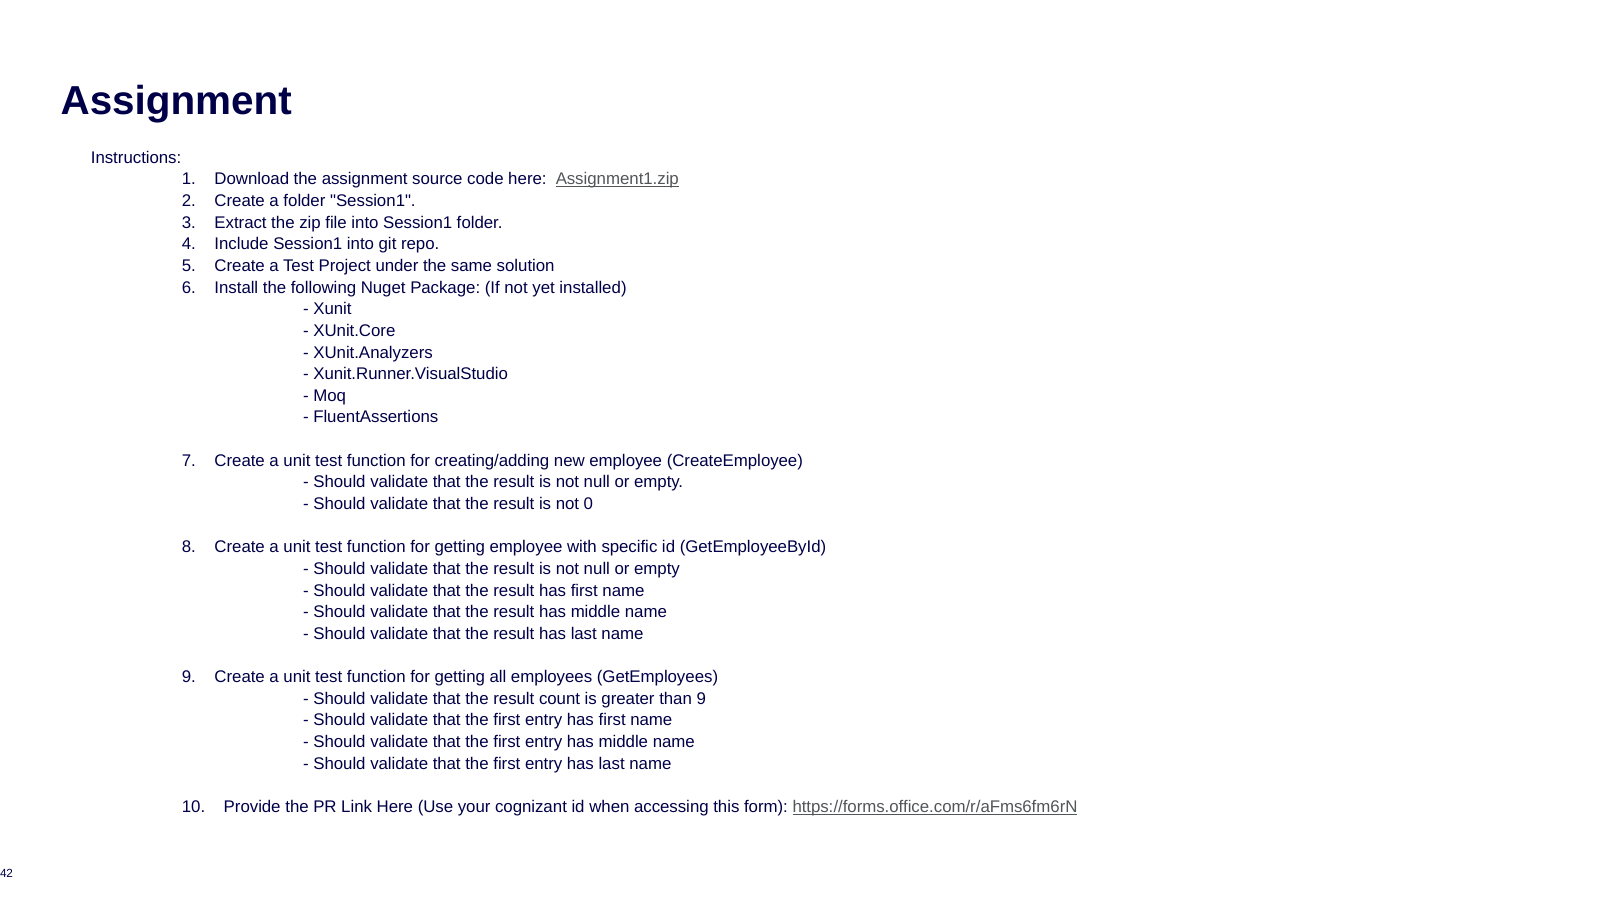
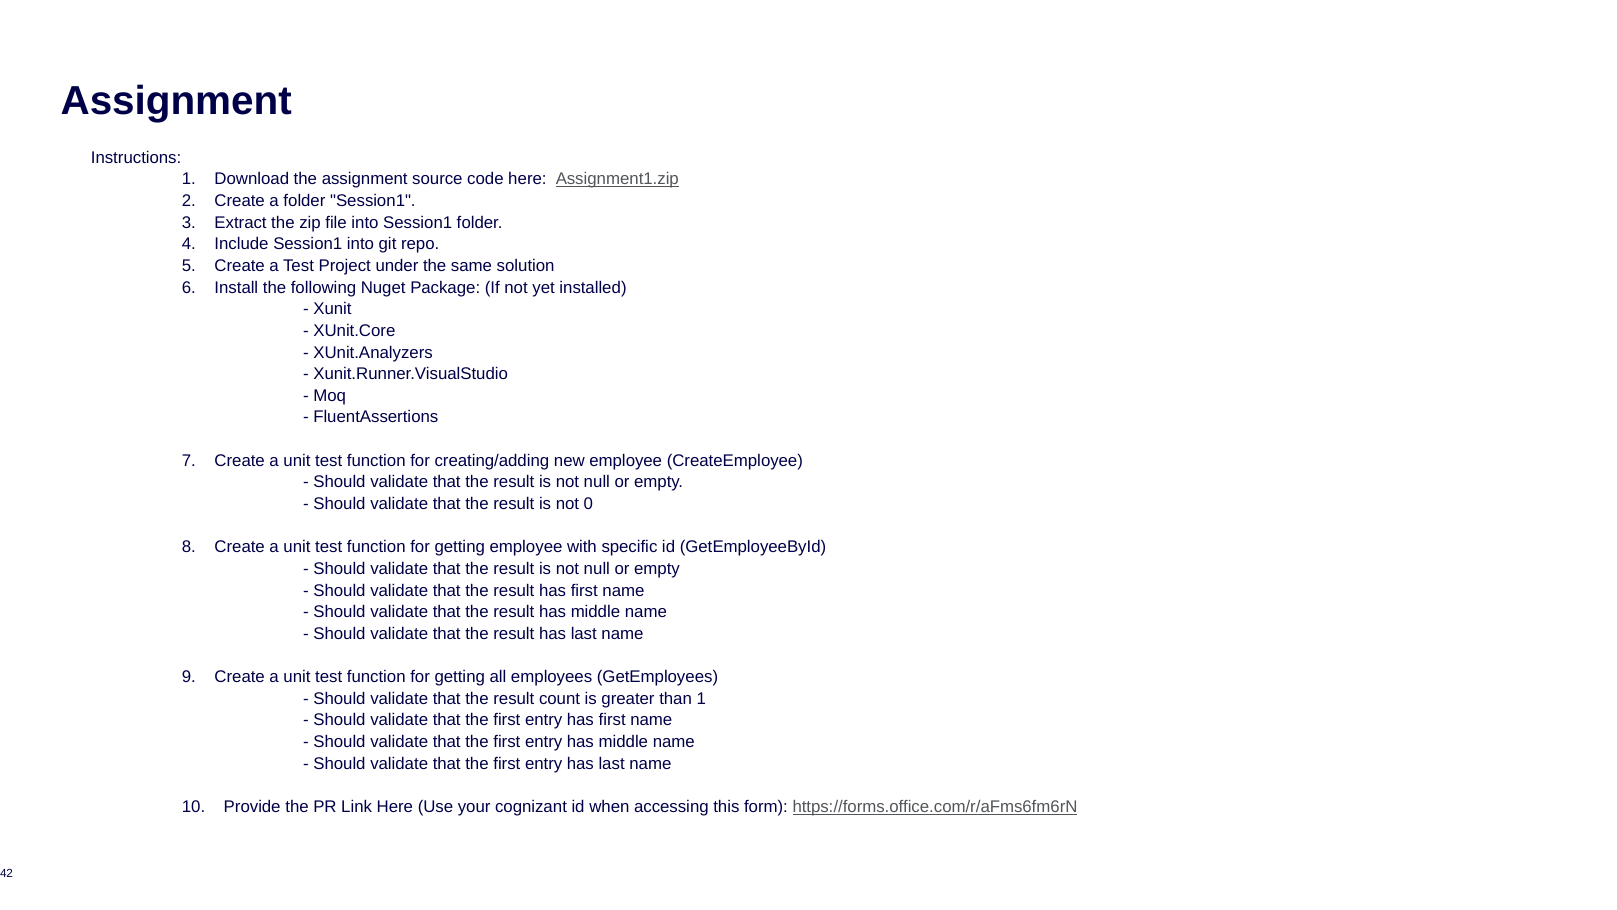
than 9: 9 -> 1 (701, 698)
